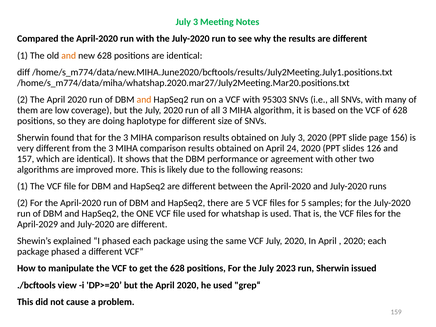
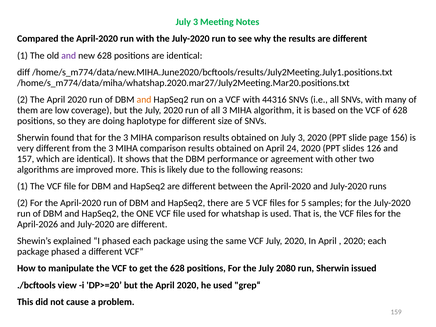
and colour: orange -> purple (69, 55)
95303: 95303 -> 44316 (274, 100)
April-2029: April-2029 -> April-2026 (38, 224)
2023: 2023 -> 2080 (286, 268)
